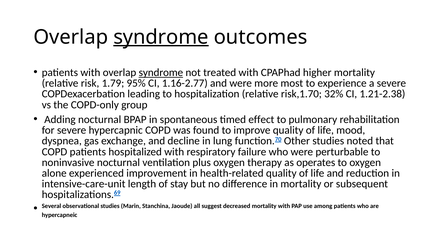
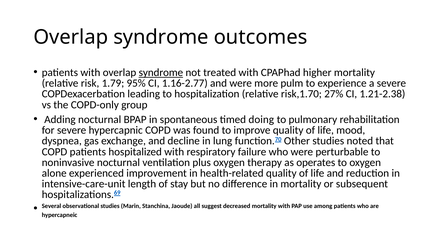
syndrome underline: present -> none (161, 37)
most: most -> pulm (292, 83)
32%: 32% -> 27% (334, 94)
effect: effect -> doing (261, 119)
